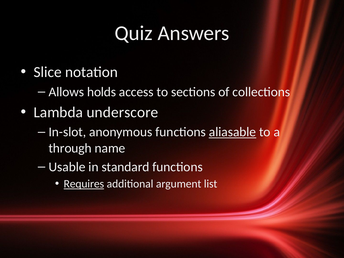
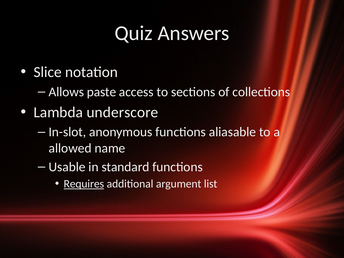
holds: holds -> paste (102, 92)
aliasable underline: present -> none (233, 132)
through: through -> allowed (70, 148)
